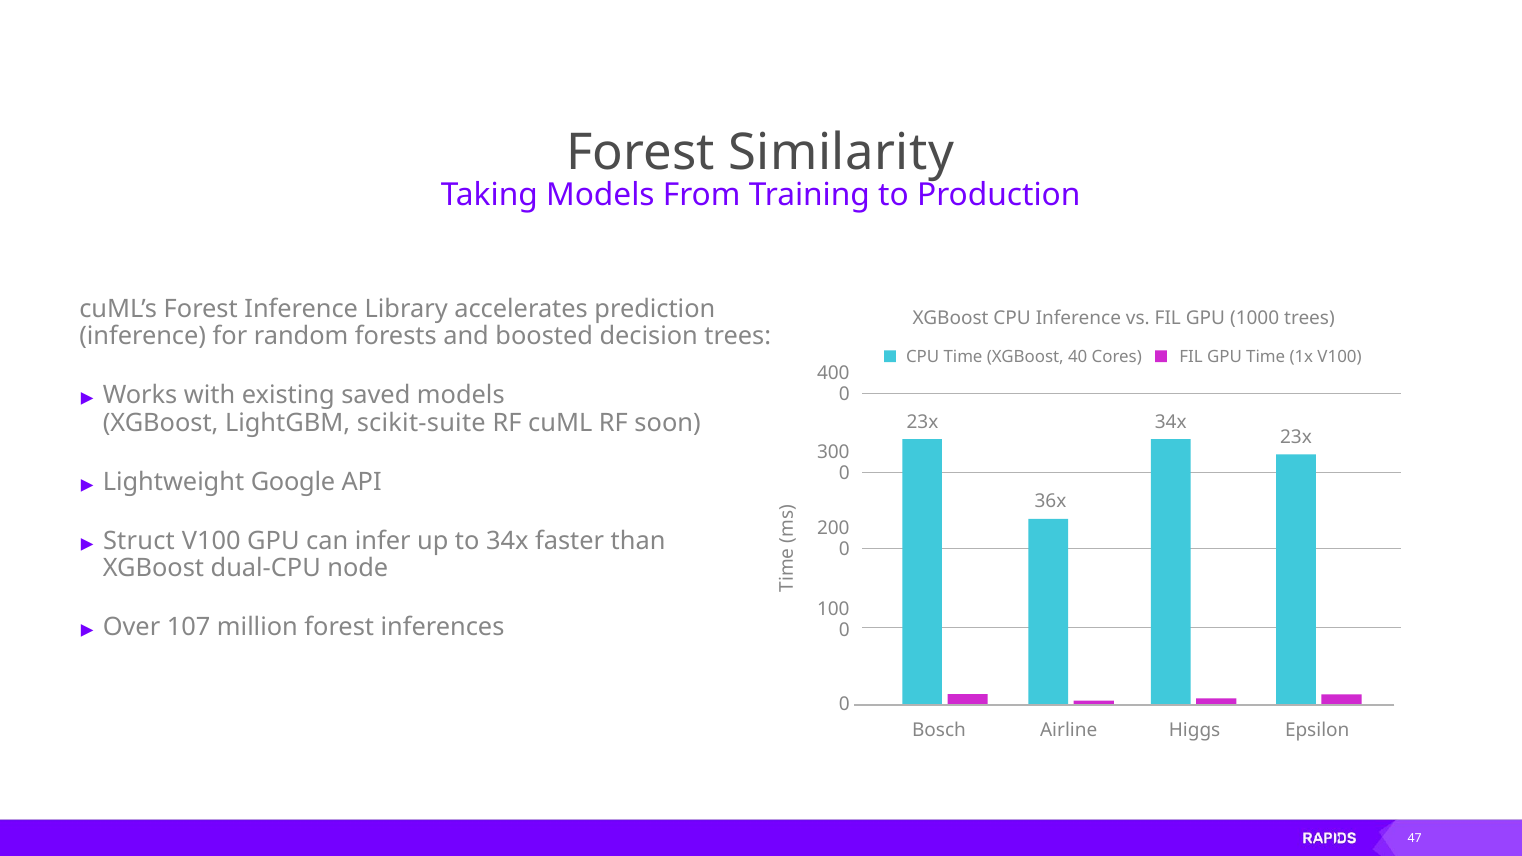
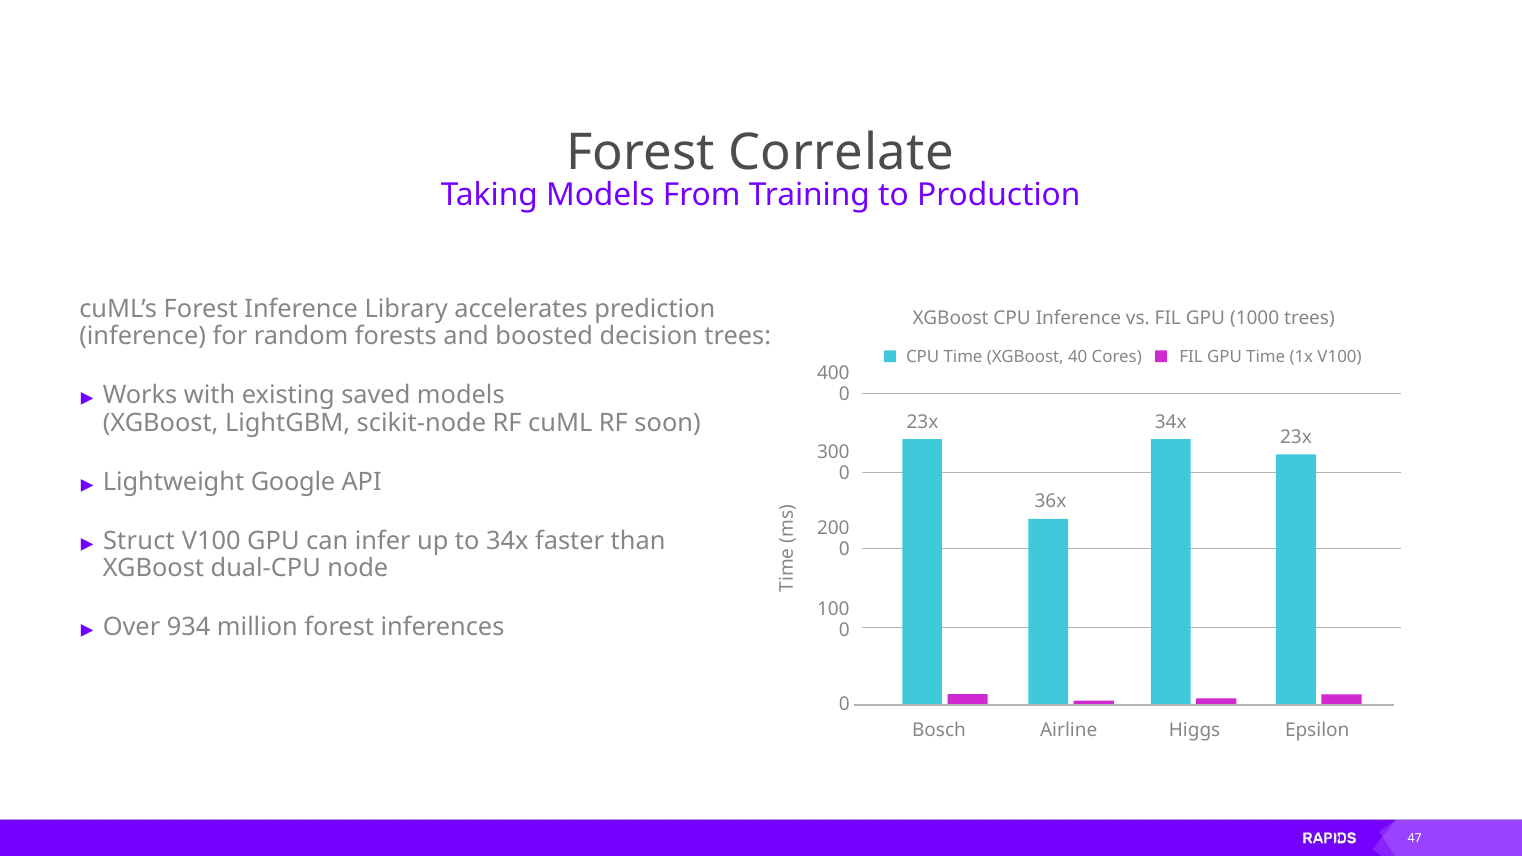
Similarity: Similarity -> Correlate (841, 153)
scikit-suite: scikit-suite -> scikit-node (421, 423)
107: 107 -> 934 (189, 628)
